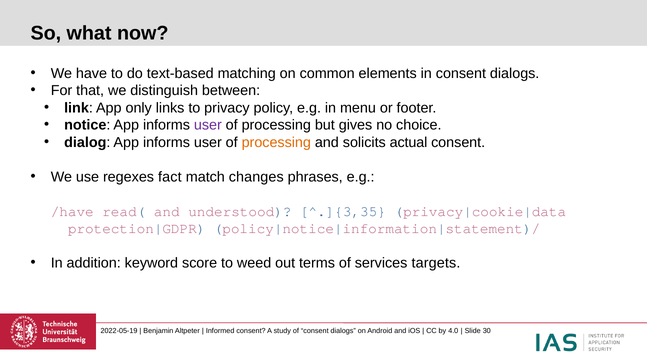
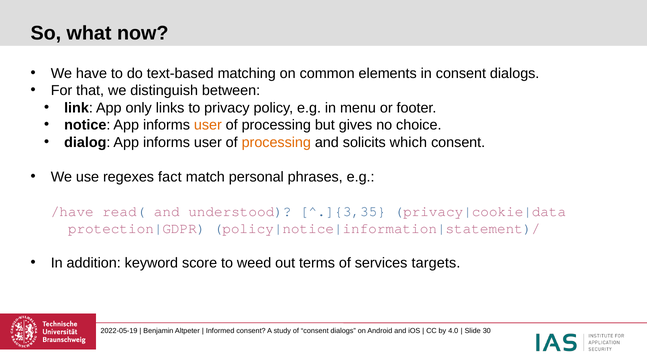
user colour: purple -> orange (208, 125)
actual: actual -> which (408, 142)
changes: changes -> personal (256, 177)
